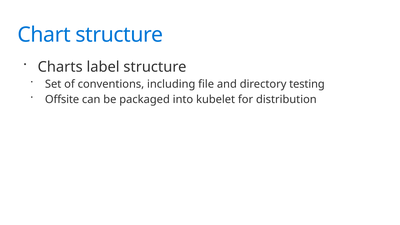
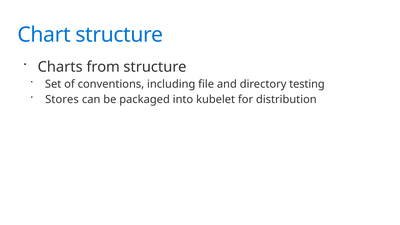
label: label -> from (103, 67)
Offsite: Offsite -> Stores (62, 99)
